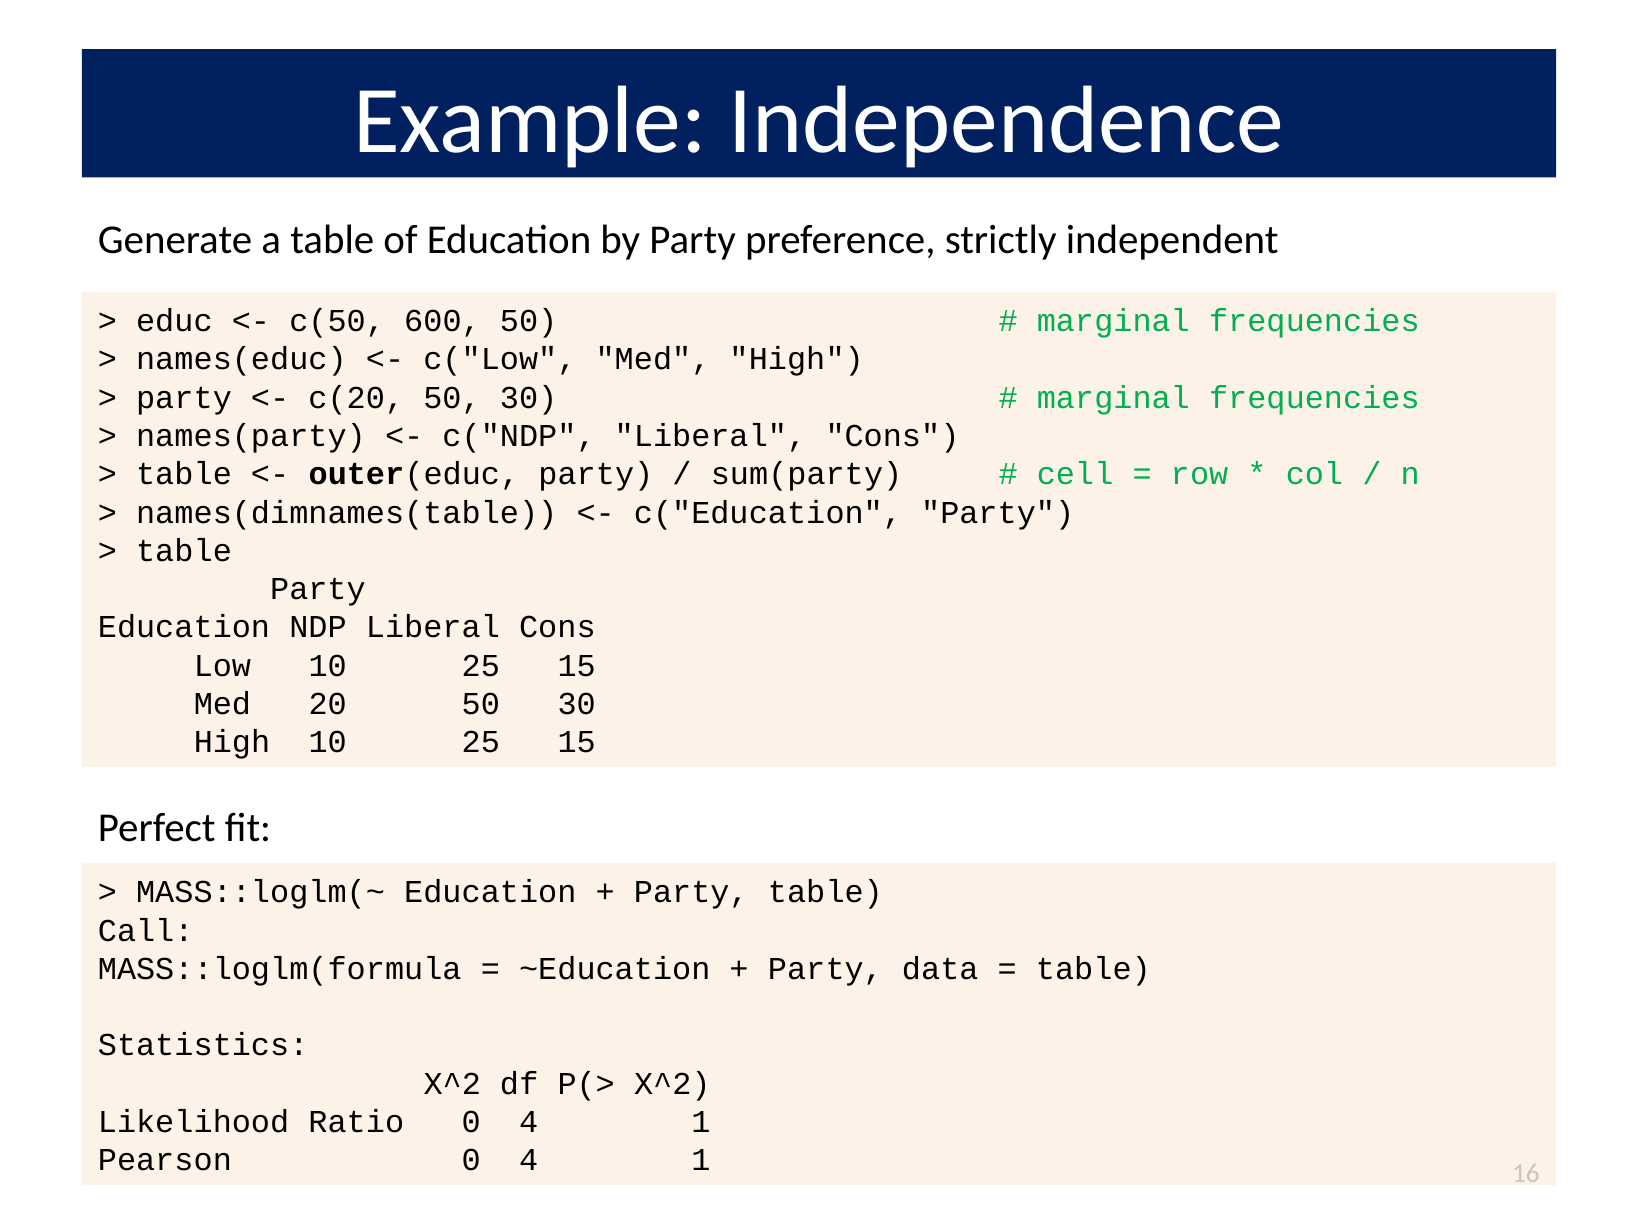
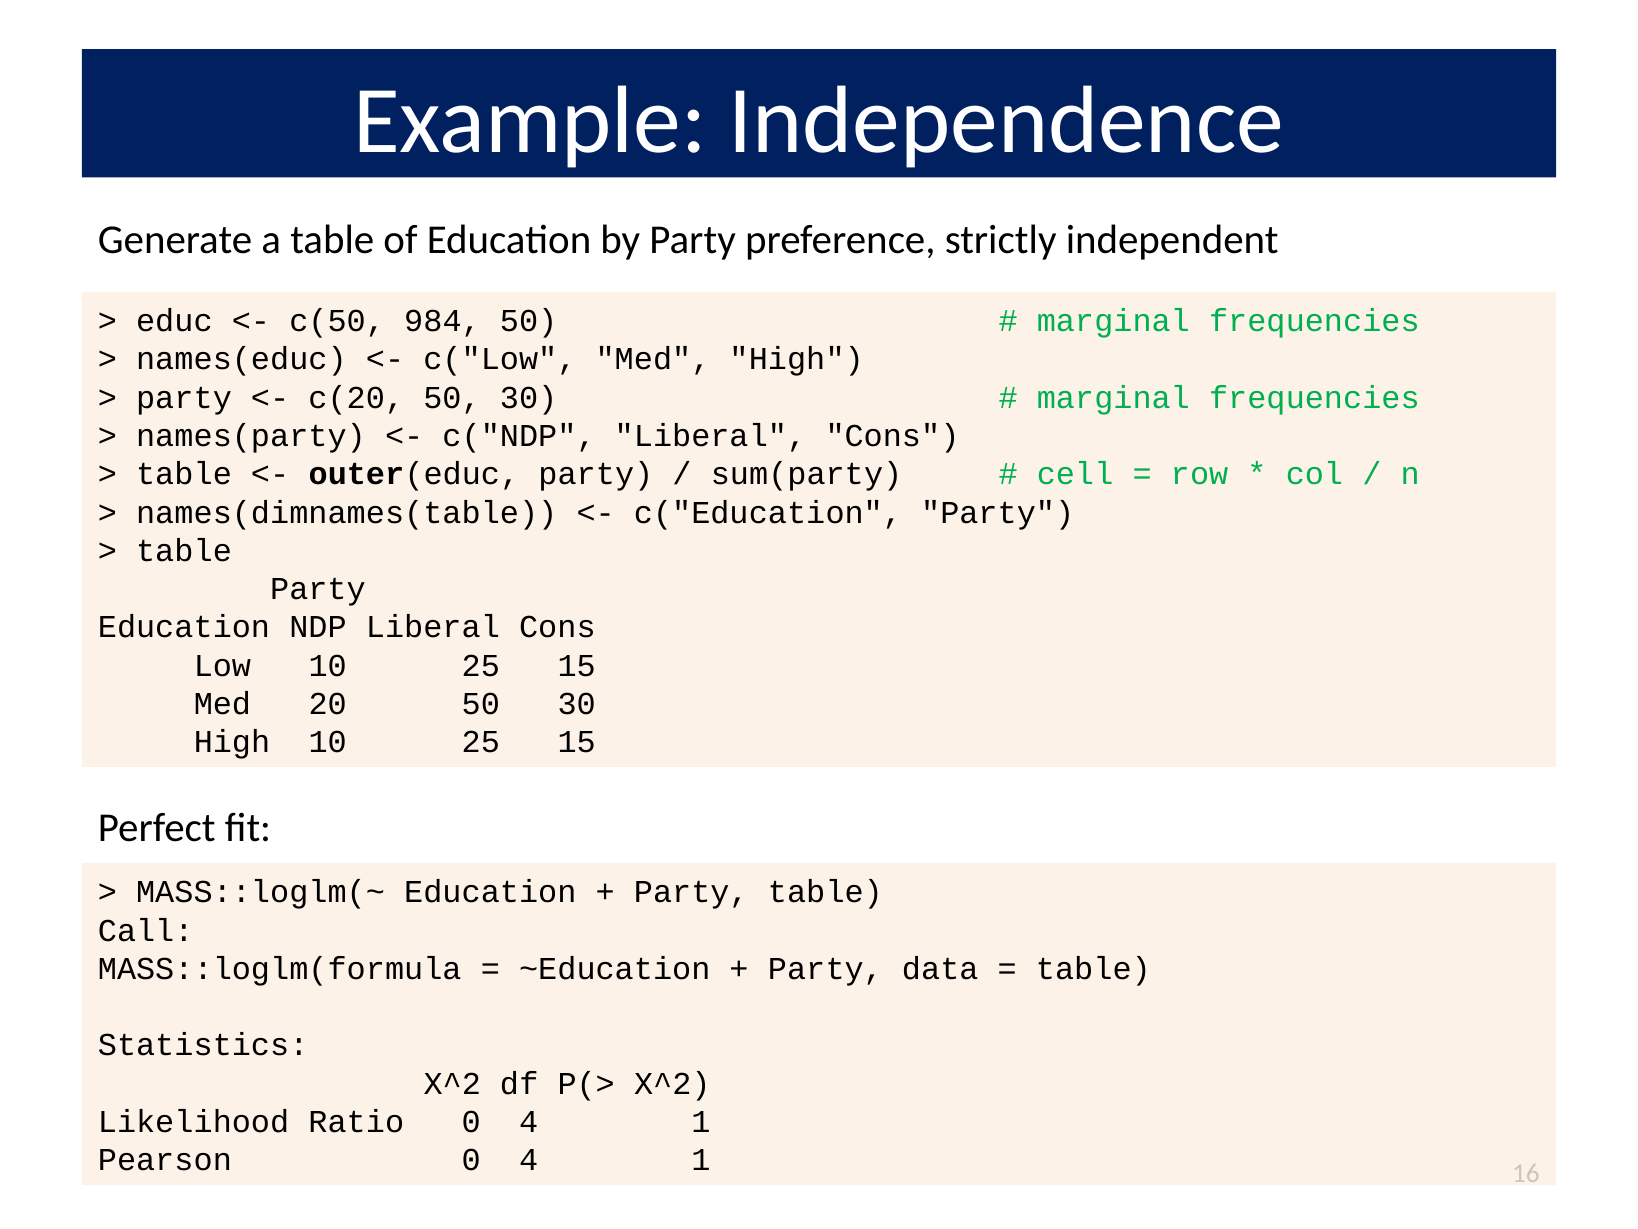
600: 600 -> 984 (443, 321)
